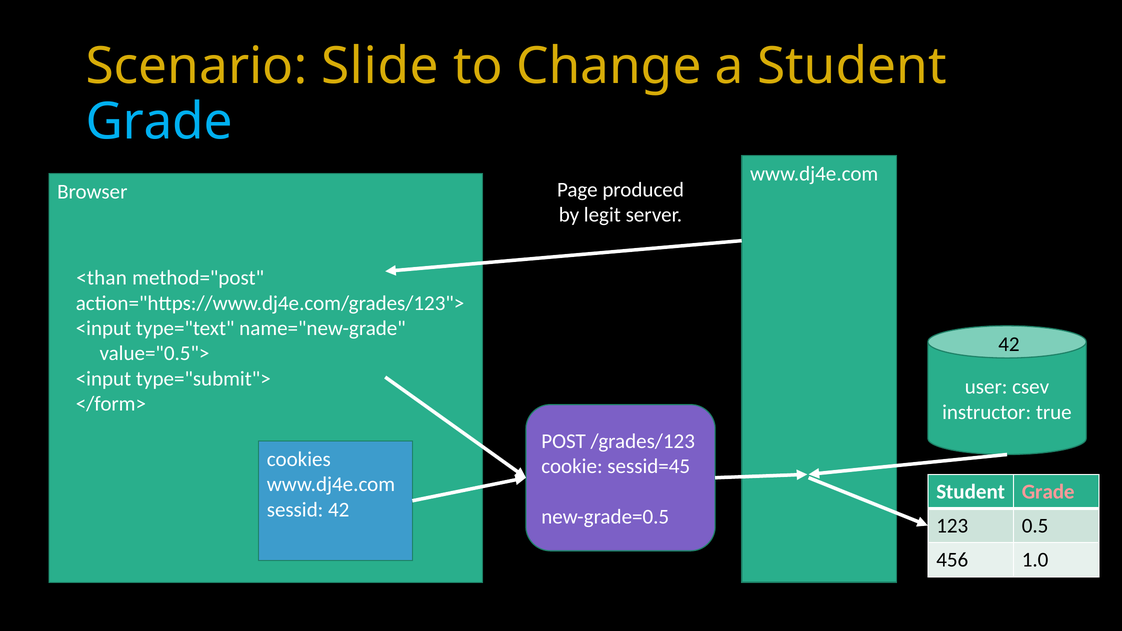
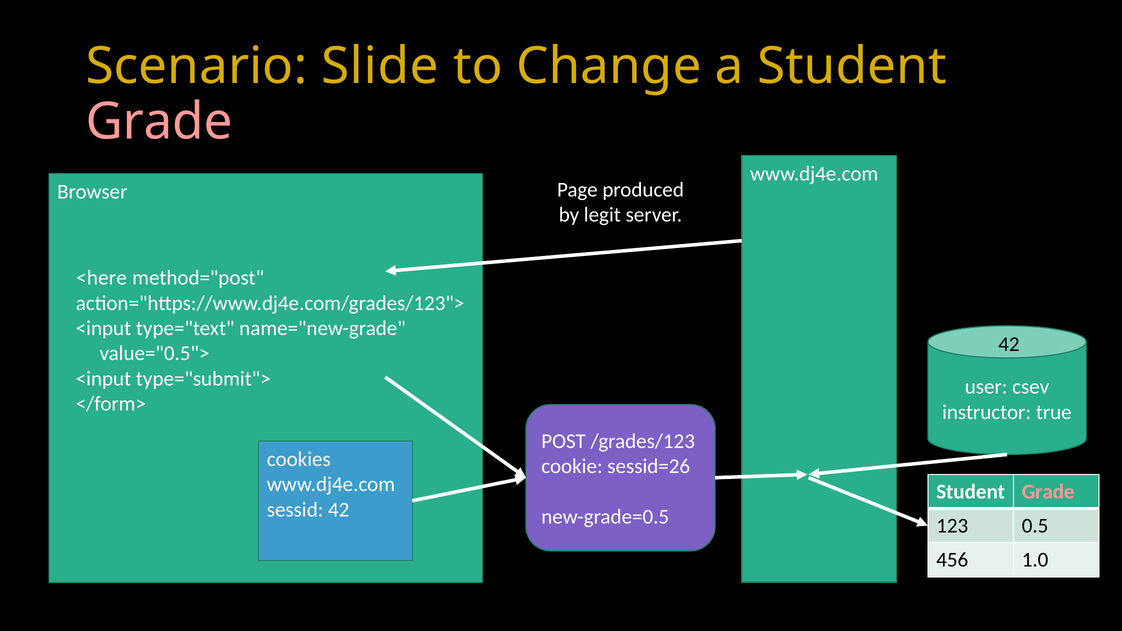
Grade colour: light blue -> pink (159, 122)
<than: <than -> <here (102, 278)
sessid=45: sessid=45 -> sessid=26 (649, 467)
